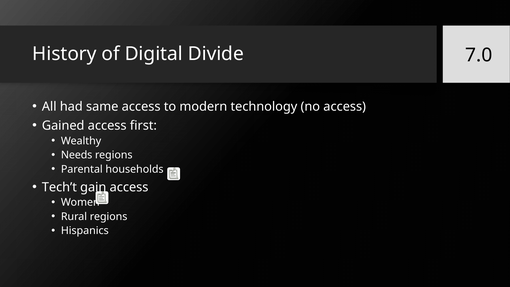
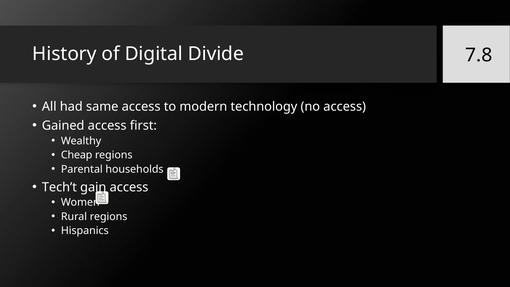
7.0: 7.0 -> 7.8 (479, 55)
Needs: Needs -> Cheap (77, 155)
